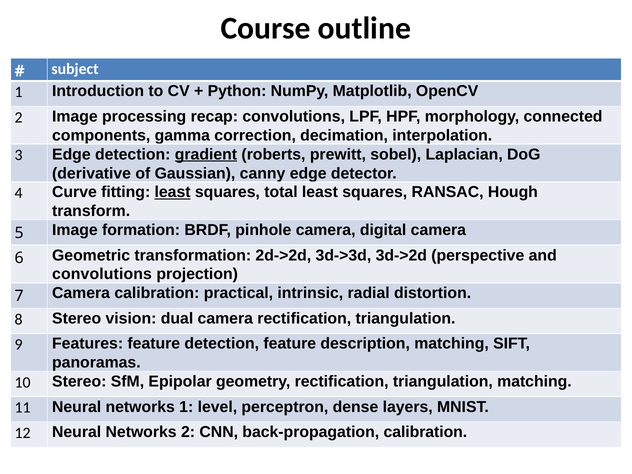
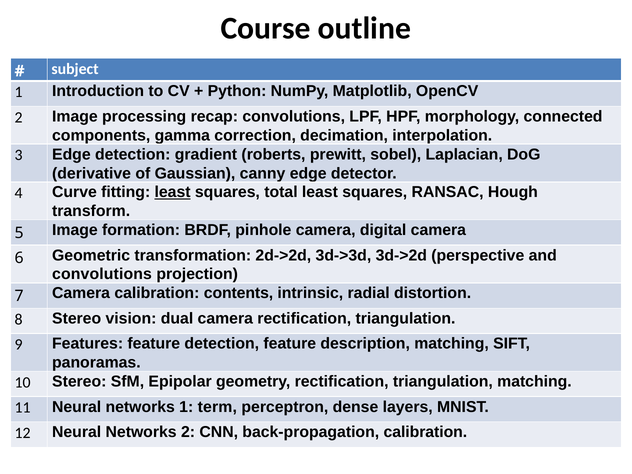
gradient underline: present -> none (206, 154)
practical: practical -> contents (239, 293)
level: level -> term (217, 407)
